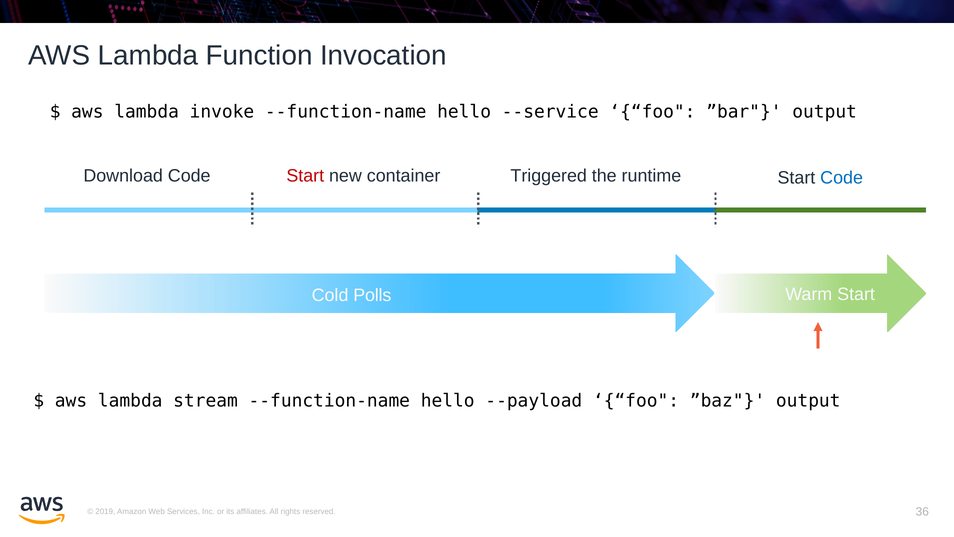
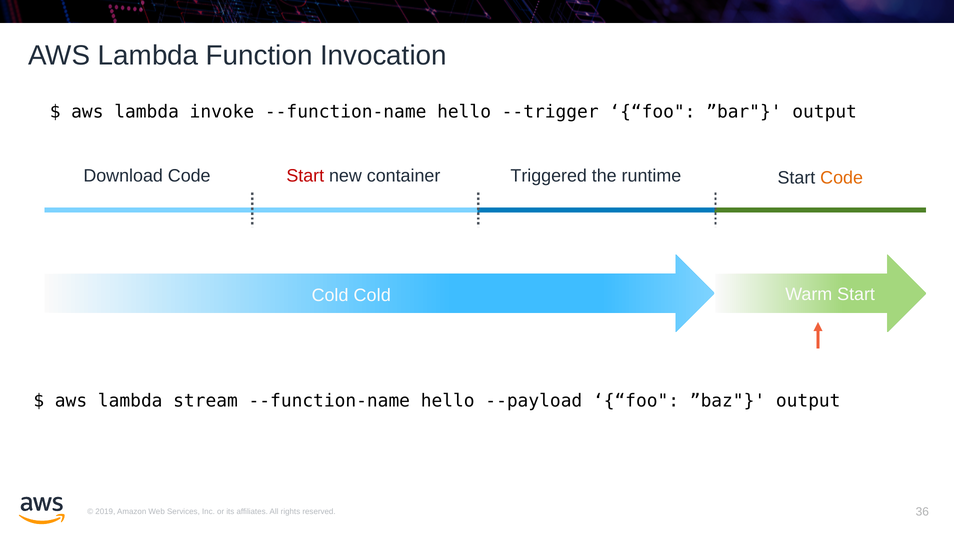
--service: --service -> --trigger (550, 112)
Code colour: blue -> orange (842, 178)
Cold Polls: Polls -> Cold (372, 295)
